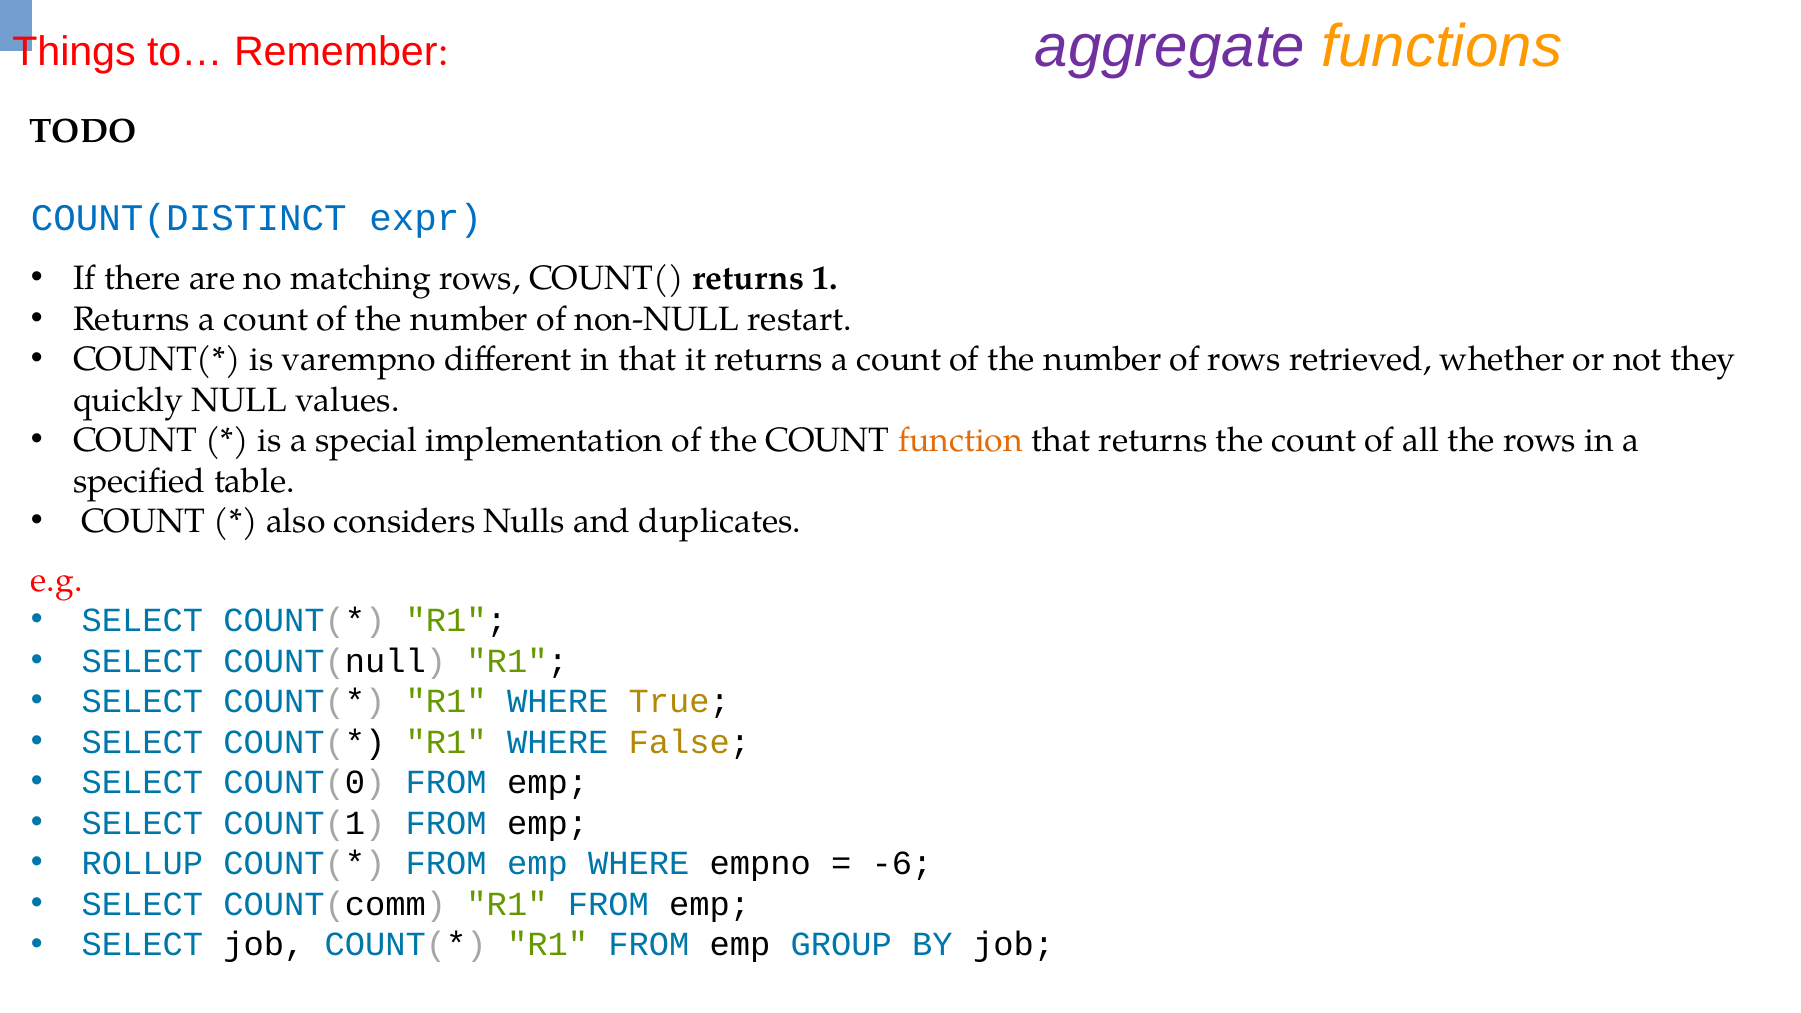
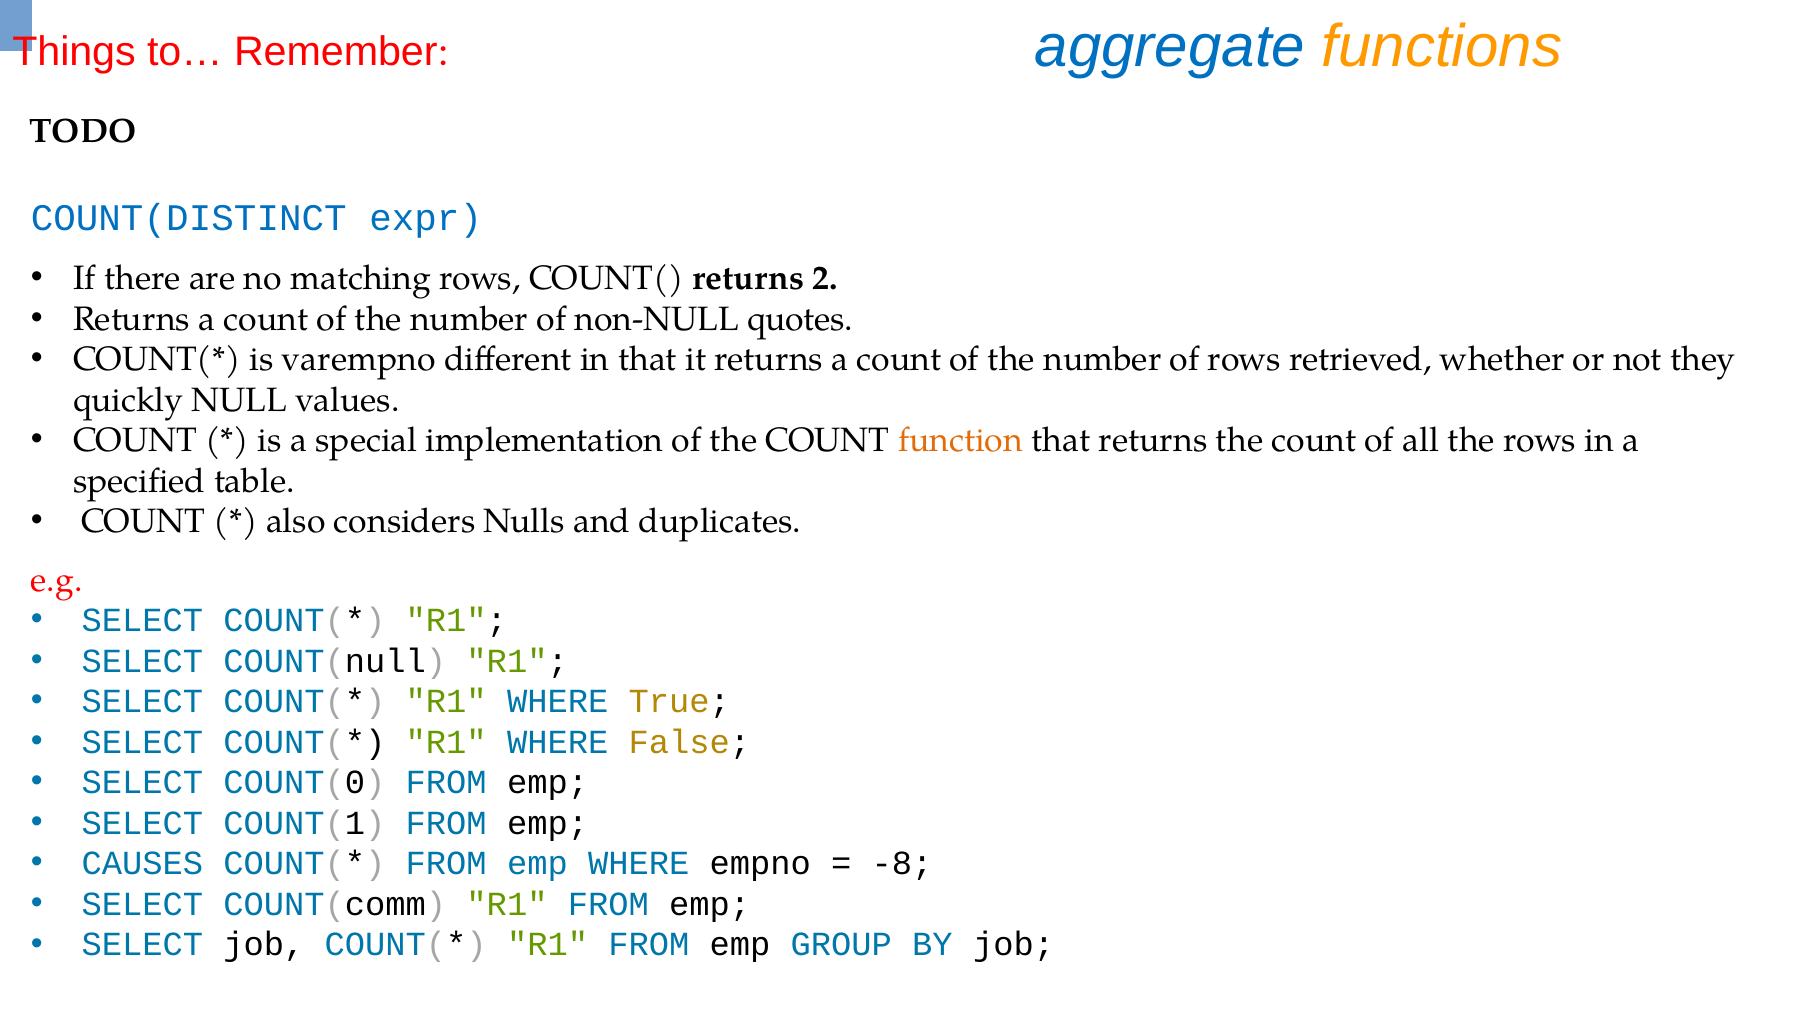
aggregate colour: purple -> blue (1170, 47)
1: 1 -> 2 (825, 278)
restart: restart -> quotes (800, 319)
ROLLUP: ROLLUP -> CAUSES (142, 864)
-6: -6 -> -8 (902, 864)
